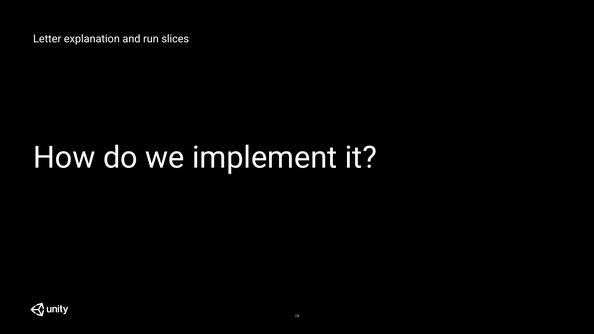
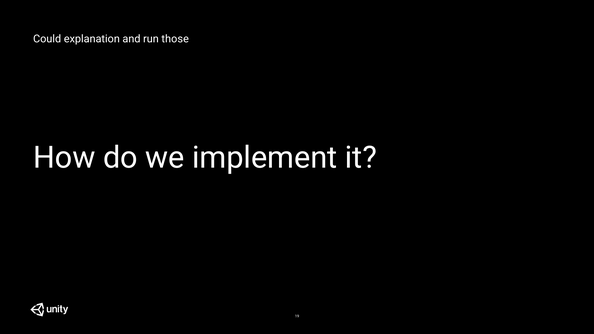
Letter: Letter -> Could (47, 39)
slices: slices -> those (175, 39)
